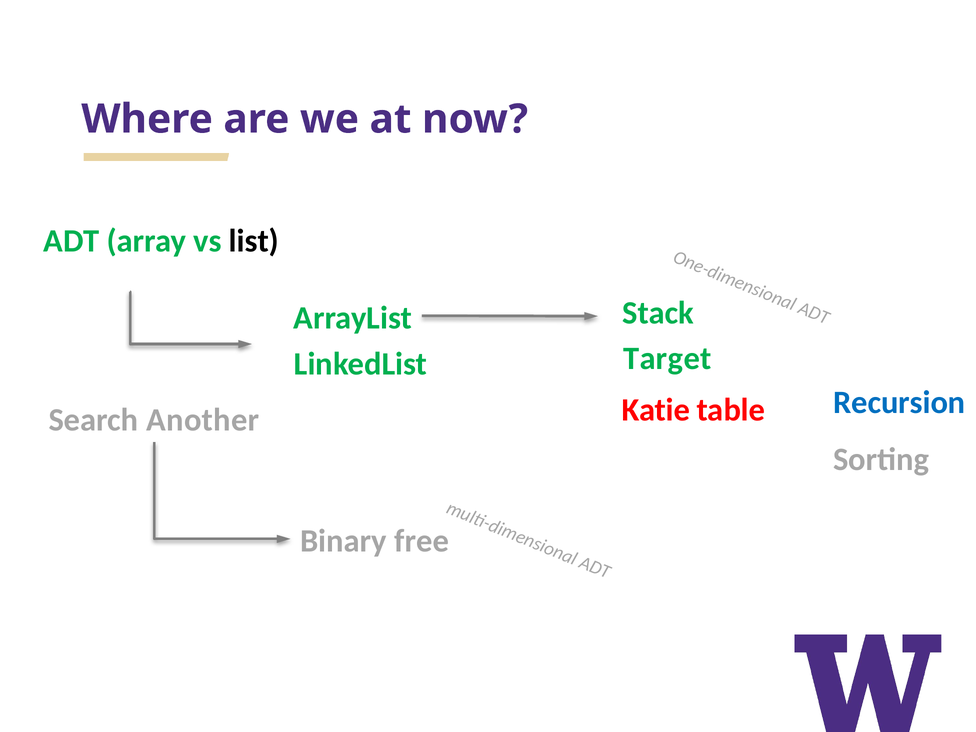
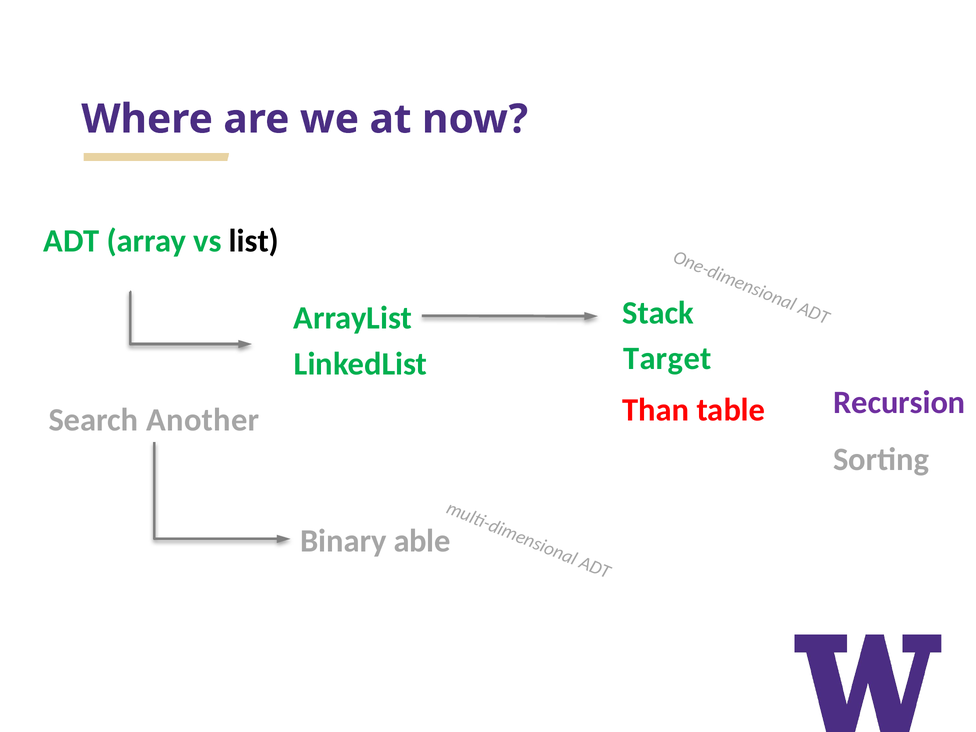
Recursion colour: blue -> purple (899, 403)
Katie: Katie -> Than (656, 410)
free: free -> able (422, 541)
